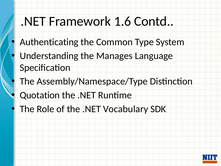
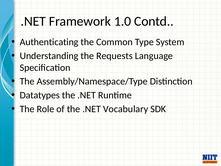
1.6: 1.6 -> 1.0 (123, 21)
Manages: Manages -> Requests (114, 56)
Quotation: Quotation -> Datatypes (40, 95)
